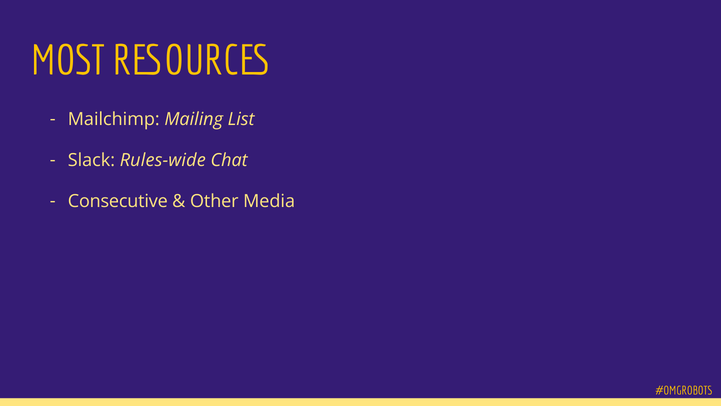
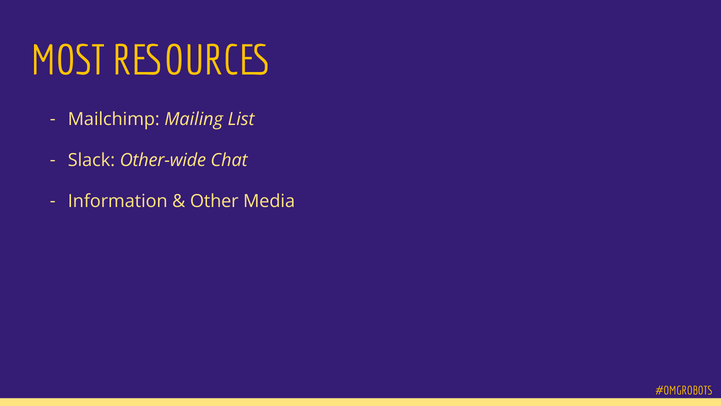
Rules-wide: Rules-wide -> Other-wide (163, 160)
Consecutive: Consecutive -> Information (118, 201)
